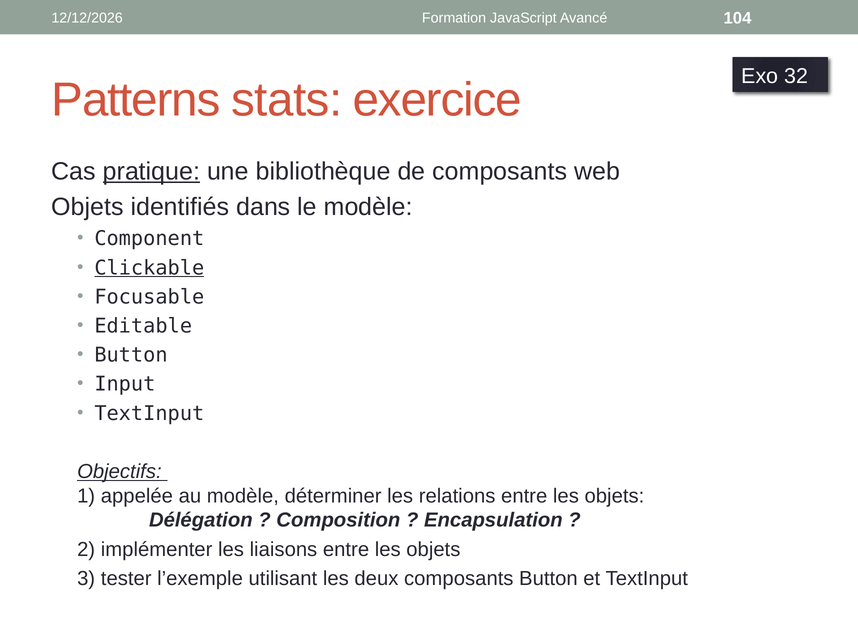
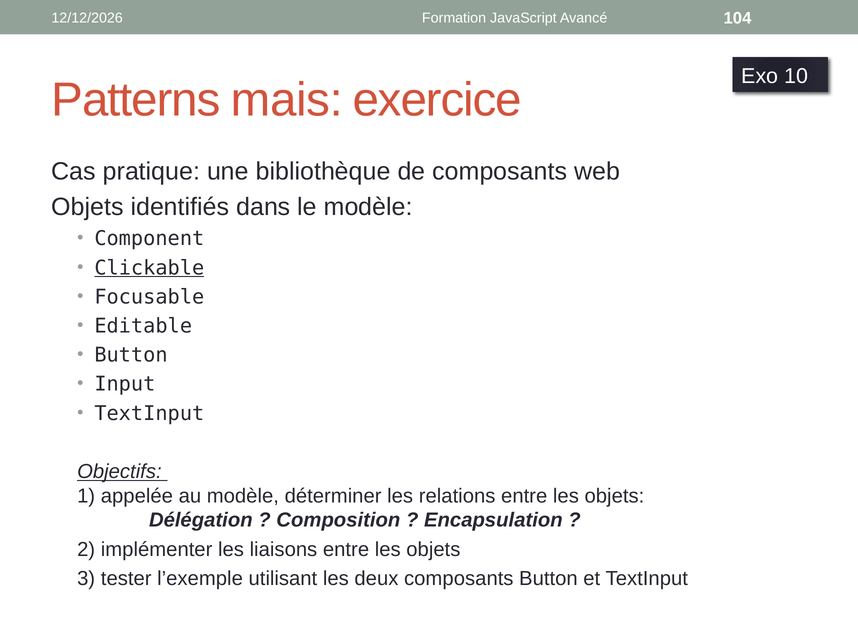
32: 32 -> 10 (796, 76)
stats: stats -> mais (287, 100)
pratique underline: present -> none (151, 171)
